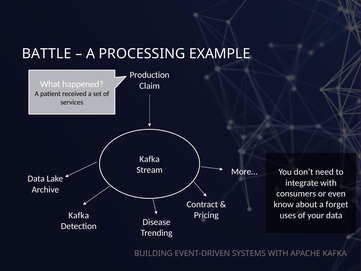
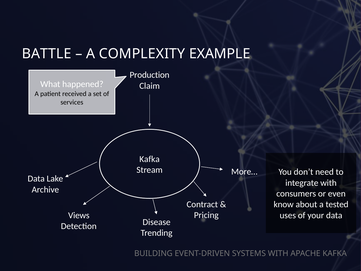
PROCESSING: PROCESSING -> COMPLEXITY (142, 54)
forget: forget -> tested (337, 204)
Kafka: Kafka -> Views (79, 215)
